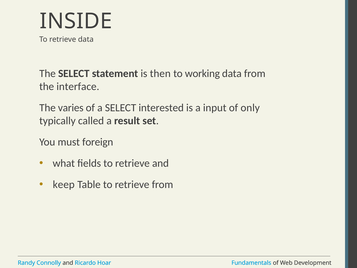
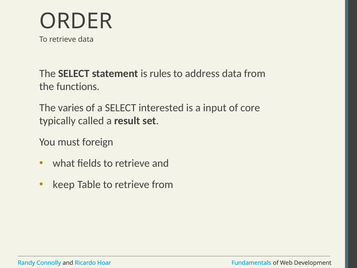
INSIDE: INSIDE -> ORDER (76, 21)
then: then -> rules (160, 73)
working: working -> address (202, 73)
interface: interface -> functions (78, 86)
only: only -> core (250, 108)
